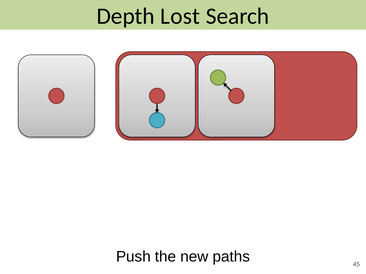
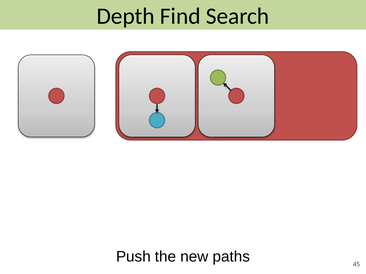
Lost: Lost -> Find (180, 16)
